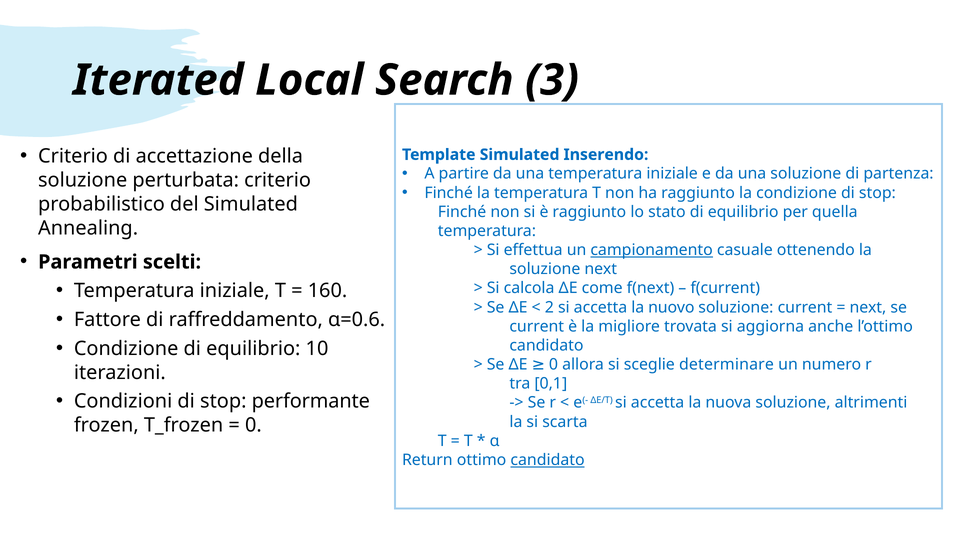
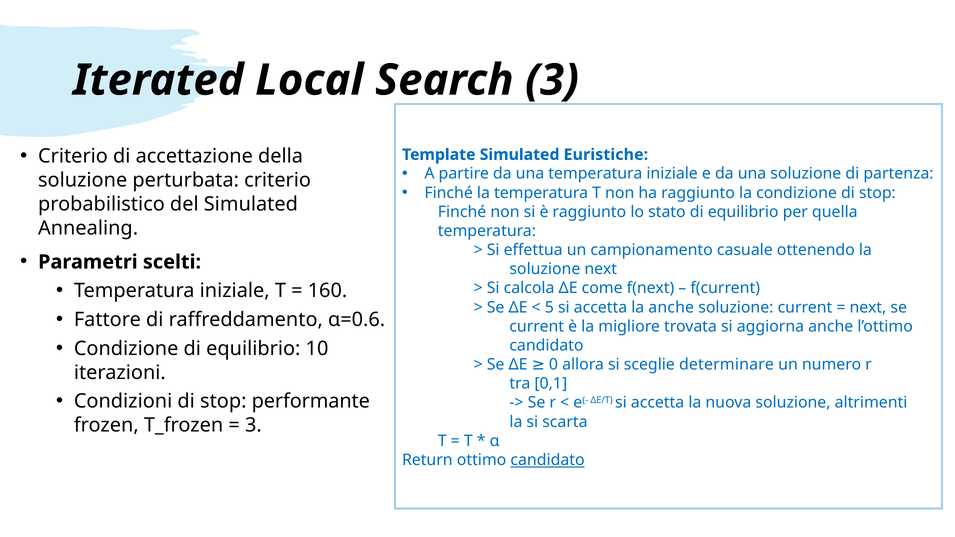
Inserendo: Inserendo -> Euristiche (606, 155)
campionamento underline: present -> none (652, 250)
2: 2 -> 5 (549, 307)
la nuovo: nuovo -> anche (671, 307)
0: 0 -> 3 (253, 425)
